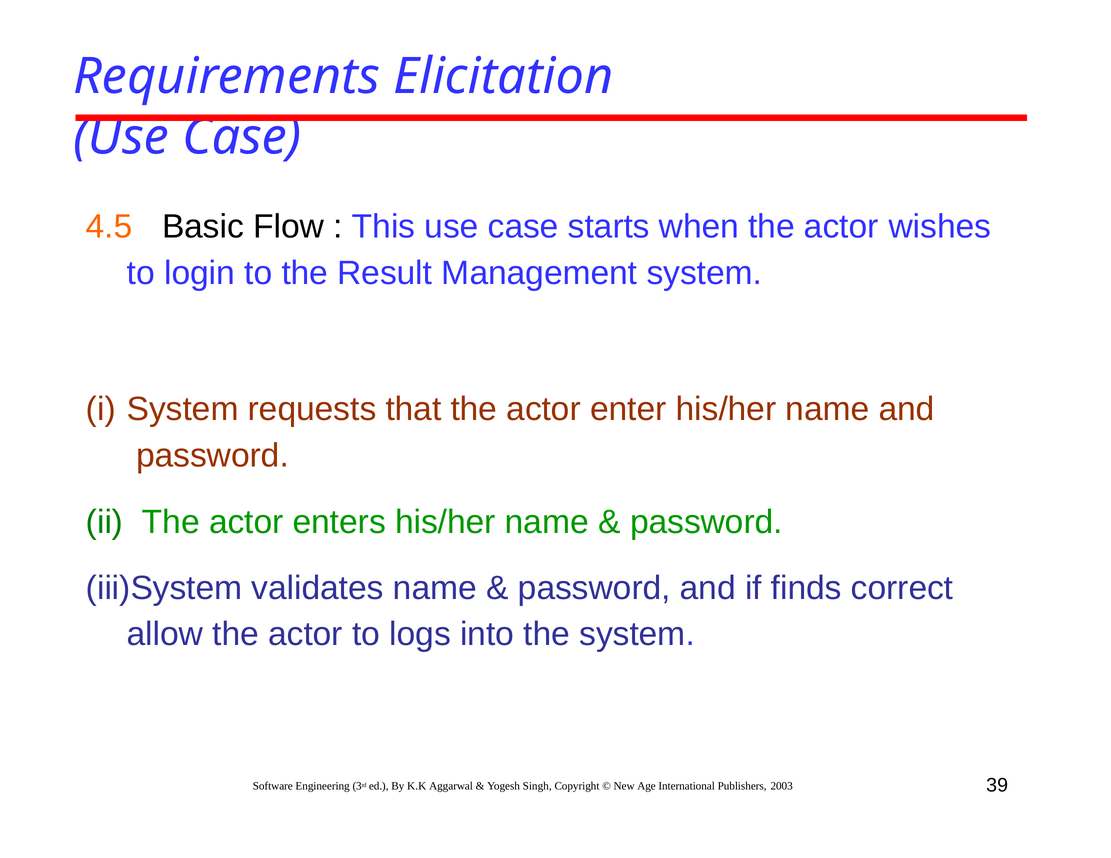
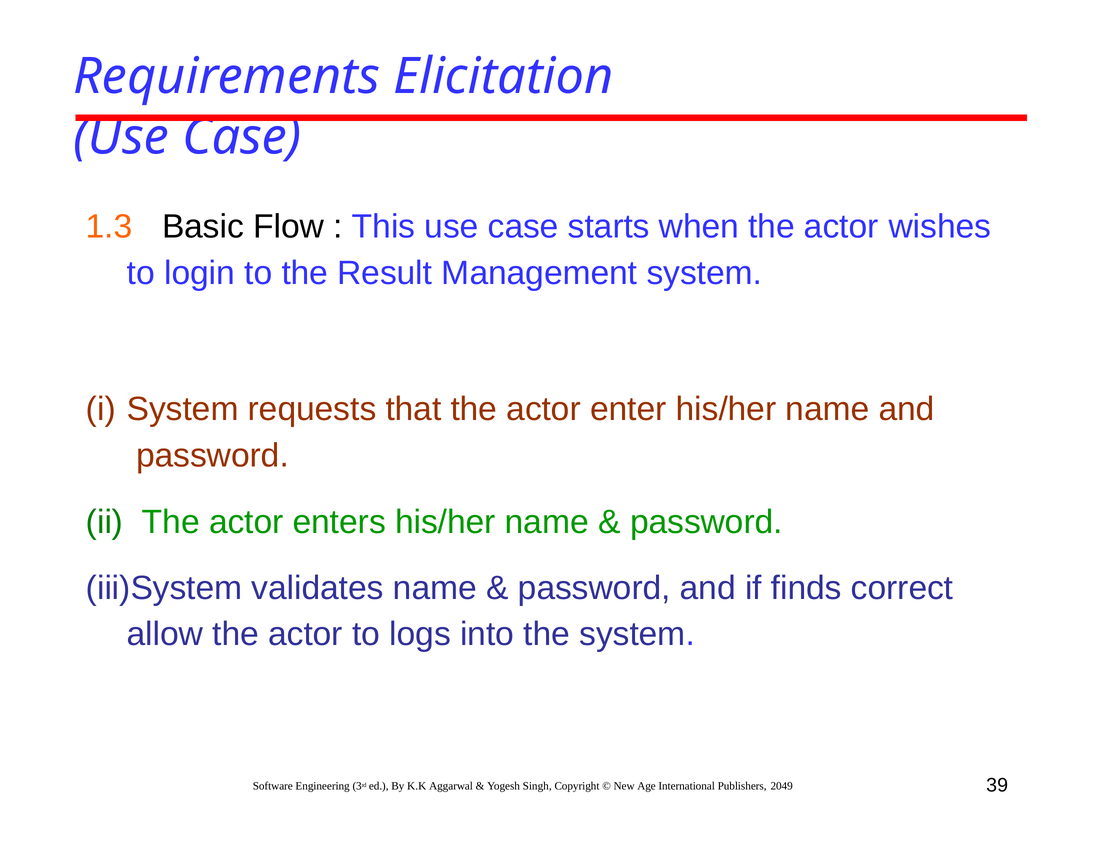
4.5: 4.5 -> 1.3 (109, 227)
2003: 2003 -> 2049 (782, 786)
